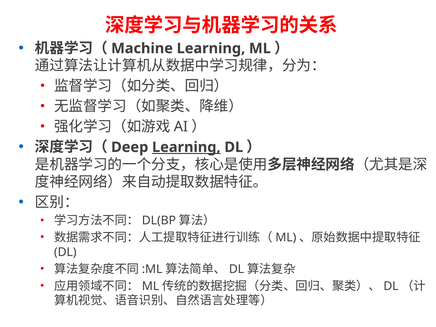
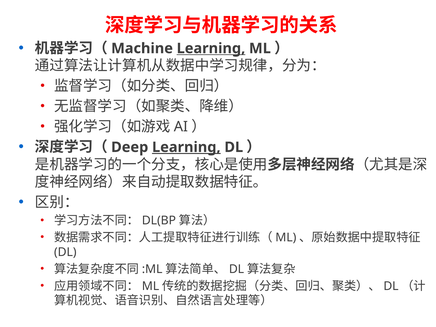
Learning underline: none -> present (211, 48)
